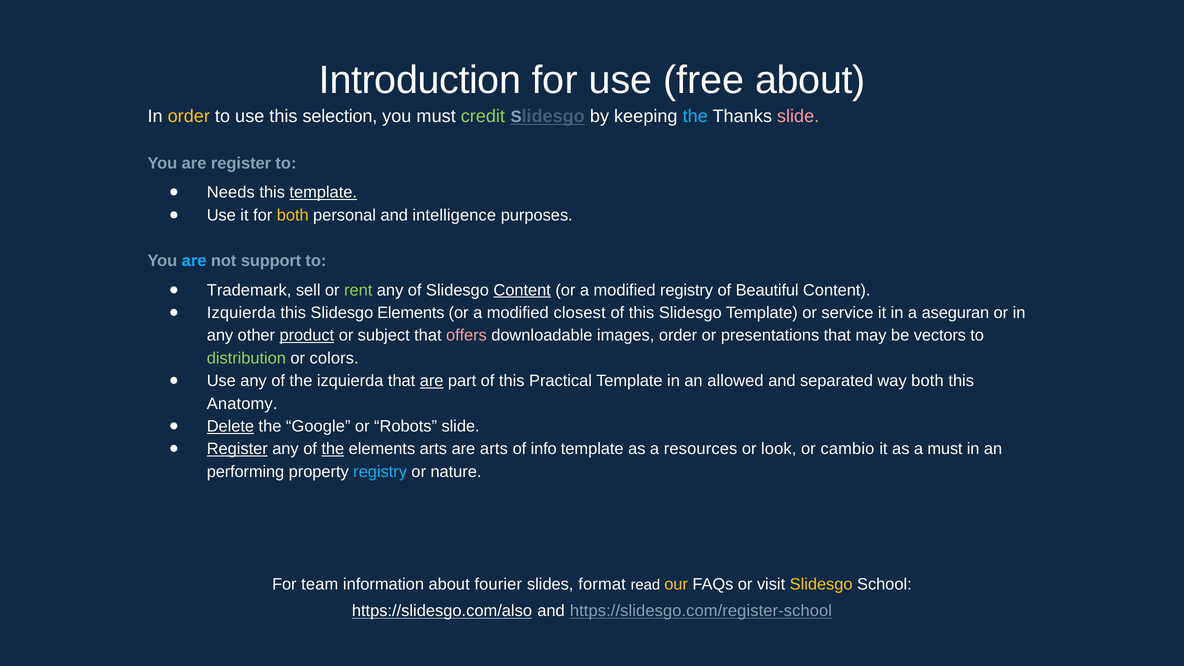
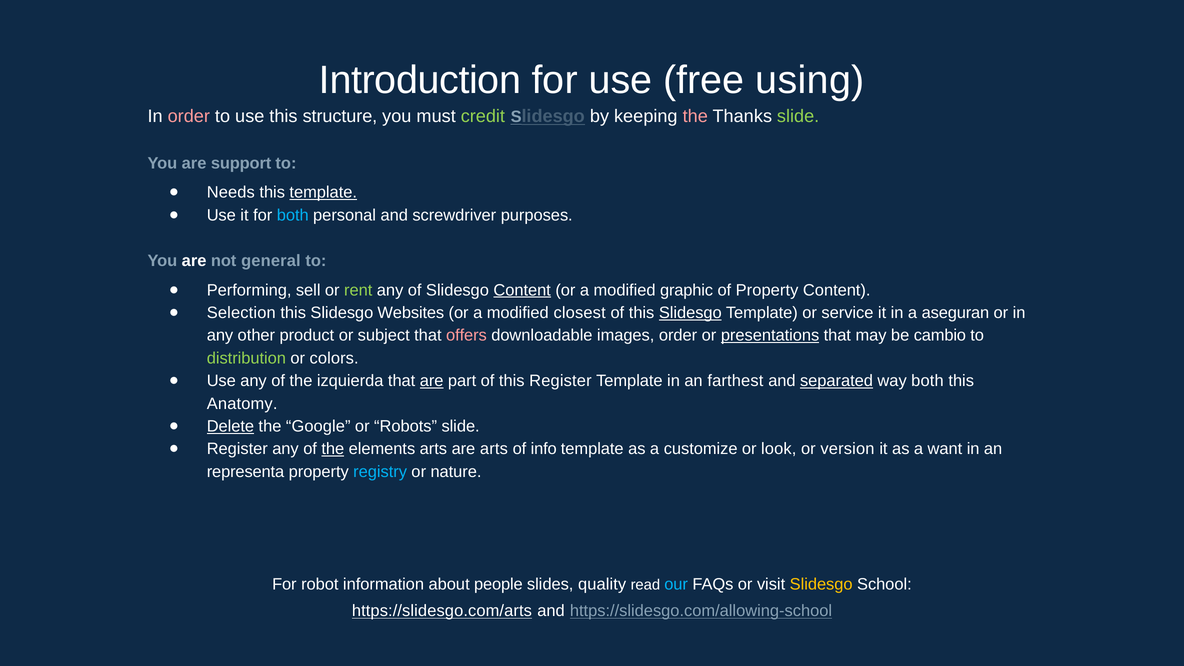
free about: about -> using (810, 80)
order colour: yellow -> pink (189, 117)
selection: selection -> structure (340, 117)
the colour: light blue -> pink (695, 117)
slide colour: pink -> light green (798, 117)
are register: register -> support (241, 163)
both colour: yellow -> light blue (293, 215)
intelligence: intelligence -> screwdriver (454, 215)
are colour: light blue -> white (194, 261)
support: support -> general (271, 261)
Trademark: Trademark -> Performing (249, 290)
modified registry: registry -> graphic (687, 290)
of Beautiful: Beautiful -> Property (767, 290)
Izquierda: Izquierda -> Selection (241, 313)
Slidesgo Elements: Elements -> Websites (411, 313)
Slidesgo underline: none -> present (690, 313)
product underline: present -> none (307, 336)
presentations underline: none -> present (770, 336)
vectors: vectors -> cambio (940, 336)
this Practical: Practical -> Register (560, 381)
allowed: allowed -> farthest (735, 381)
separated underline: none -> present (837, 381)
Register underline: present -> none (237, 449)
resources: resources -> customize (701, 449)
cambio: cambio -> version (847, 449)
a must: must -> want (945, 449)
performing: performing -> representa (245, 472)
team: team -> robot (320, 584)
fourier: fourier -> people (498, 584)
format: format -> quality (602, 584)
our colour: yellow -> light blue (676, 584)
https://slidesgo.com/also: https://slidesgo.com/also -> https://slidesgo.com/arts (442, 611)
https://slidesgo.com/register-school: https://slidesgo.com/register-school -> https://slidesgo.com/allowing-school (701, 611)
